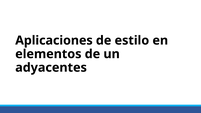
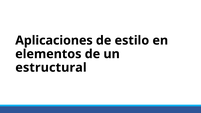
adyacentes: adyacentes -> estructural (51, 68)
